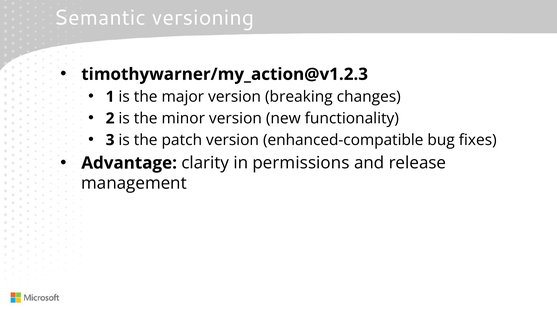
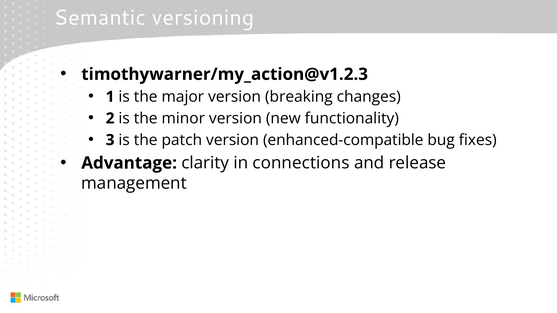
permissions: permissions -> connections (301, 163)
